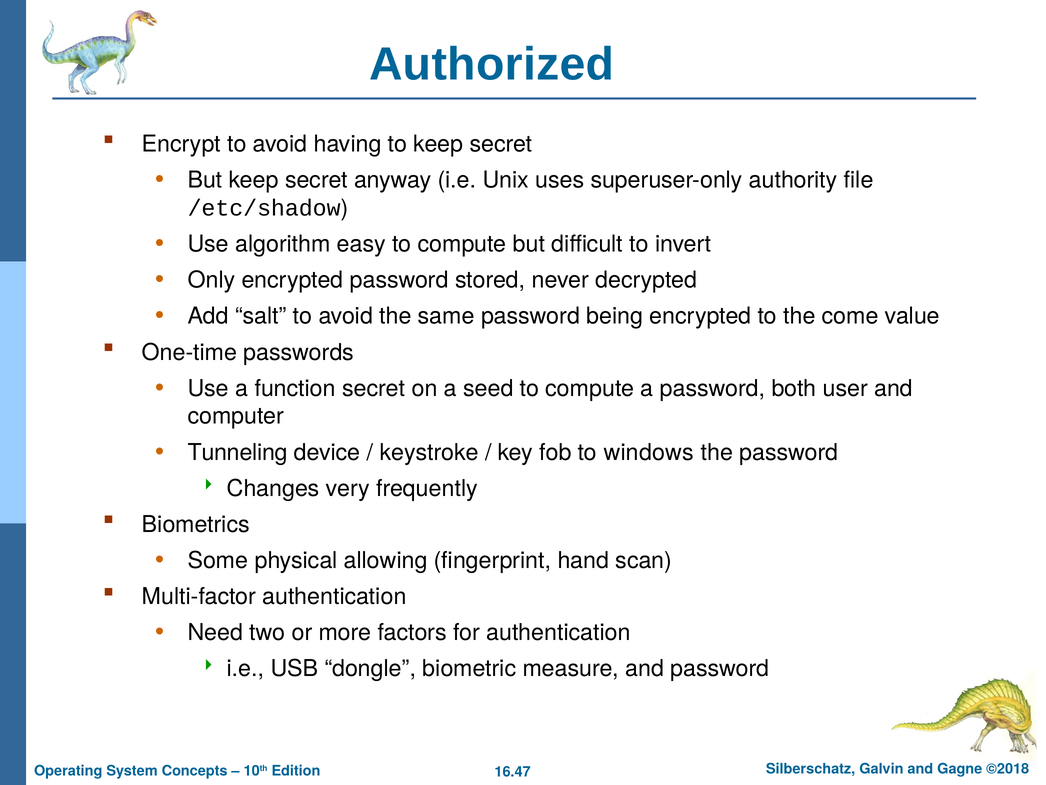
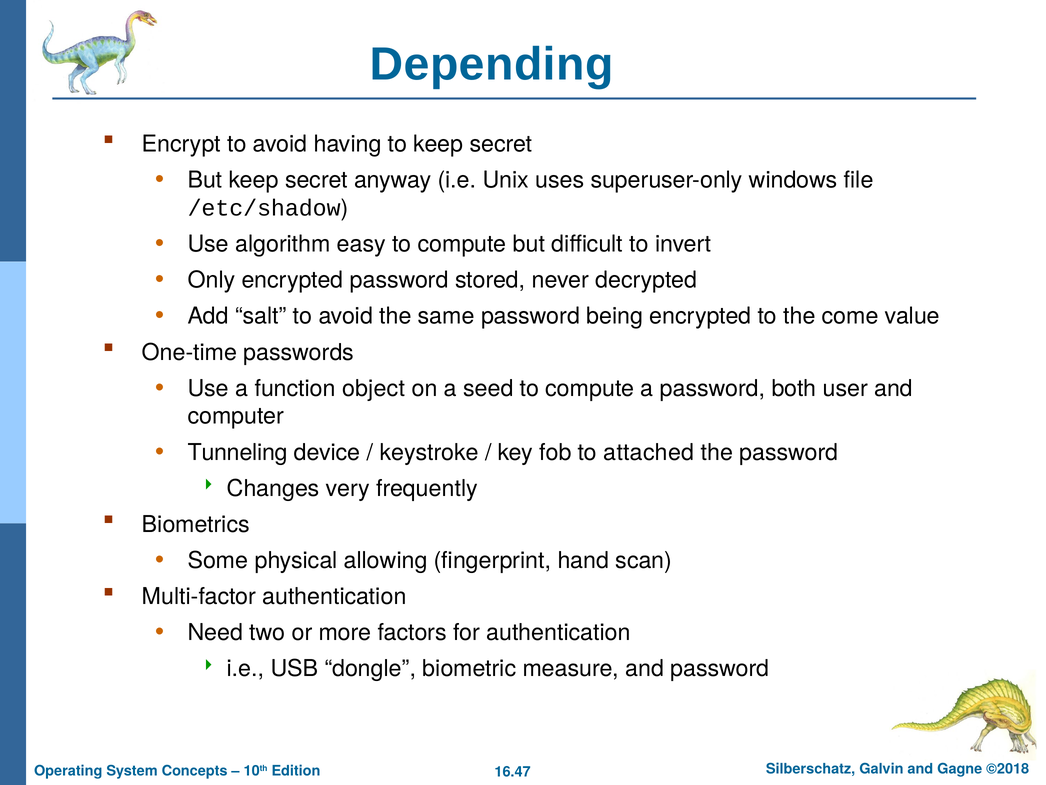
Authorized: Authorized -> Depending (492, 64)
authority: authority -> windows (793, 180)
function secret: secret -> object (374, 388)
windows: windows -> attached (649, 452)
